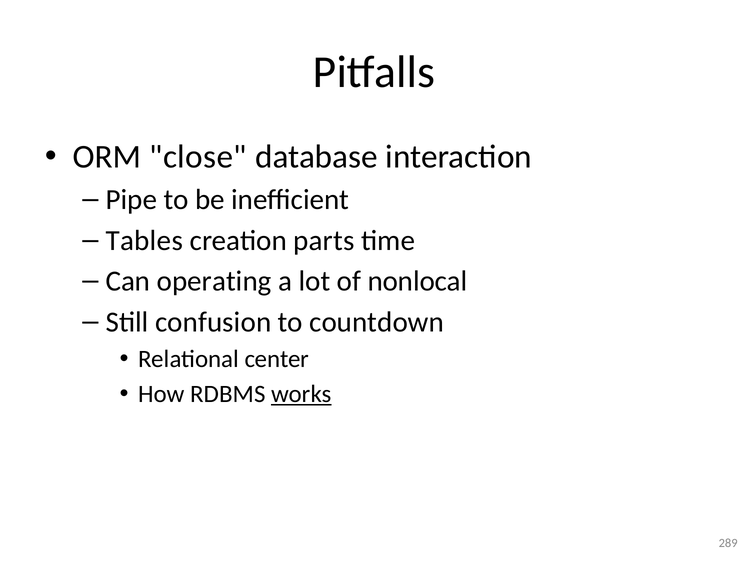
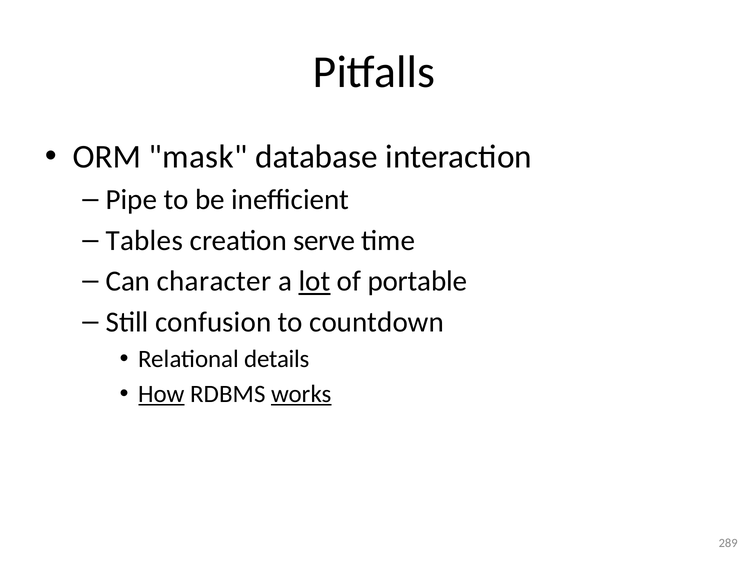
close: close -> mask (198, 157)
parts: parts -> serve (324, 241)
operating: operating -> character (214, 281)
lot underline: none -> present (315, 281)
nonlocal: nonlocal -> portable (418, 281)
center: center -> details (277, 359)
How underline: none -> present (162, 394)
